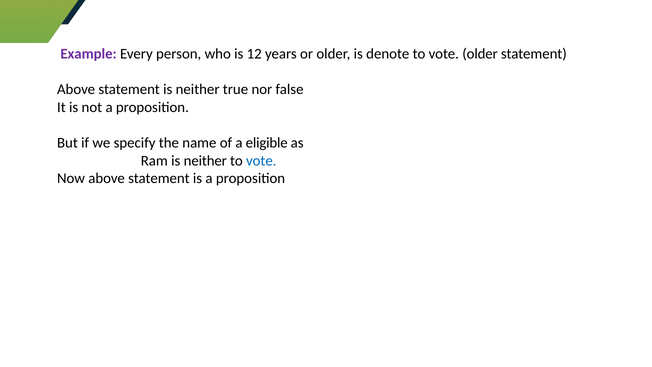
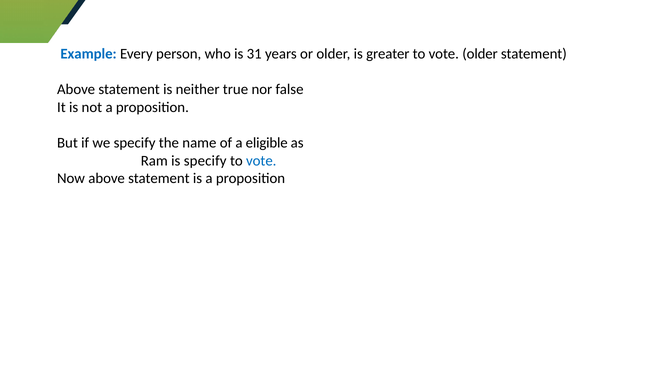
Example colour: purple -> blue (89, 54)
12: 12 -> 31 (254, 54)
denote: denote -> greater (388, 54)
Ram is neither: neither -> specify (205, 161)
